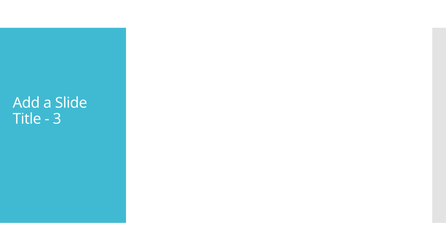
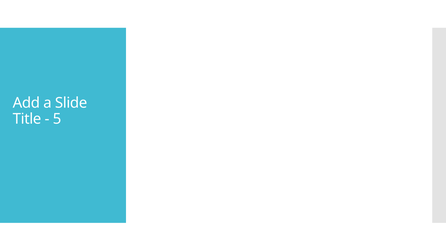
3: 3 -> 5 (57, 119)
